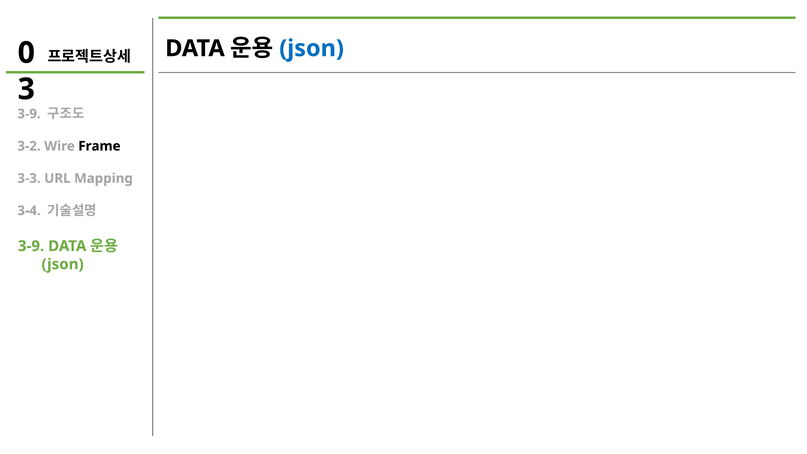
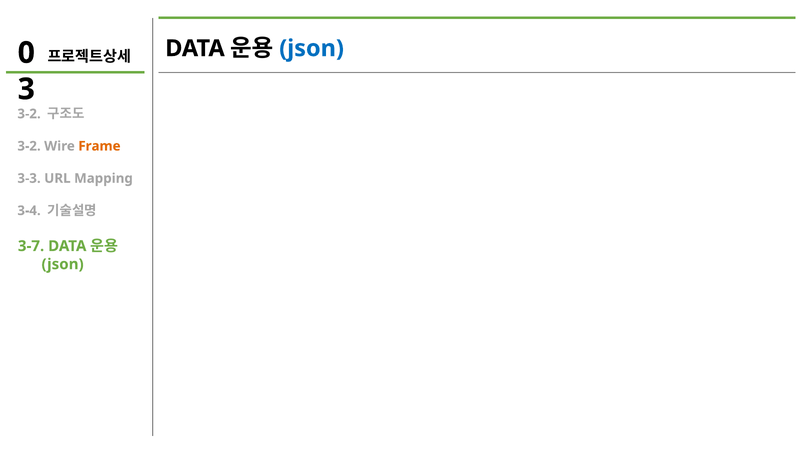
3-9: 3-9 -> 3-2 (29, 114)
Frame colour: black -> orange (99, 146)
3-9: 3-9 -> 3-7 (31, 246)
